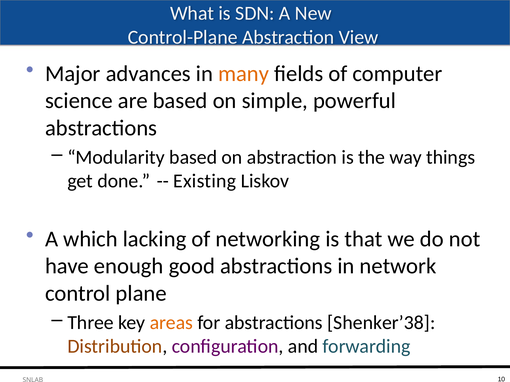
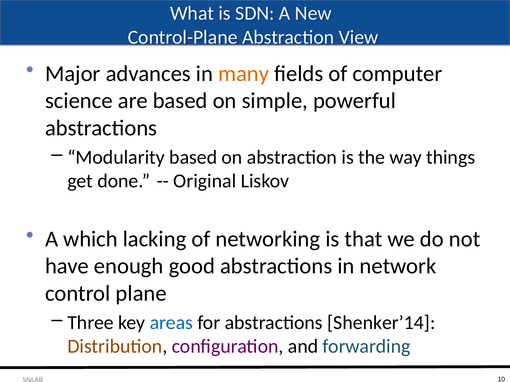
Existing: Existing -> Original (205, 181)
areas colour: orange -> blue (171, 323)
Shenker’38: Shenker’38 -> Shenker’14 (381, 323)
